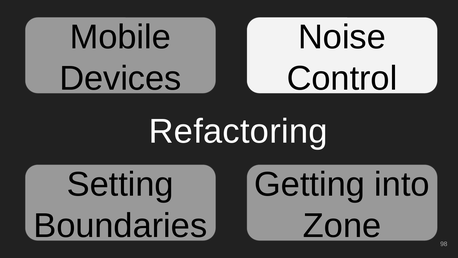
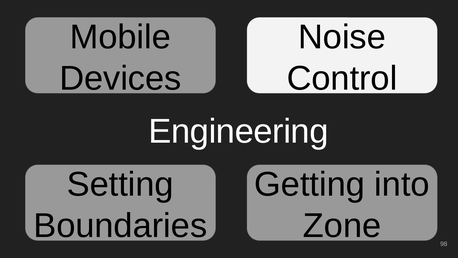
Refactoring: Refactoring -> Engineering (239, 131)
